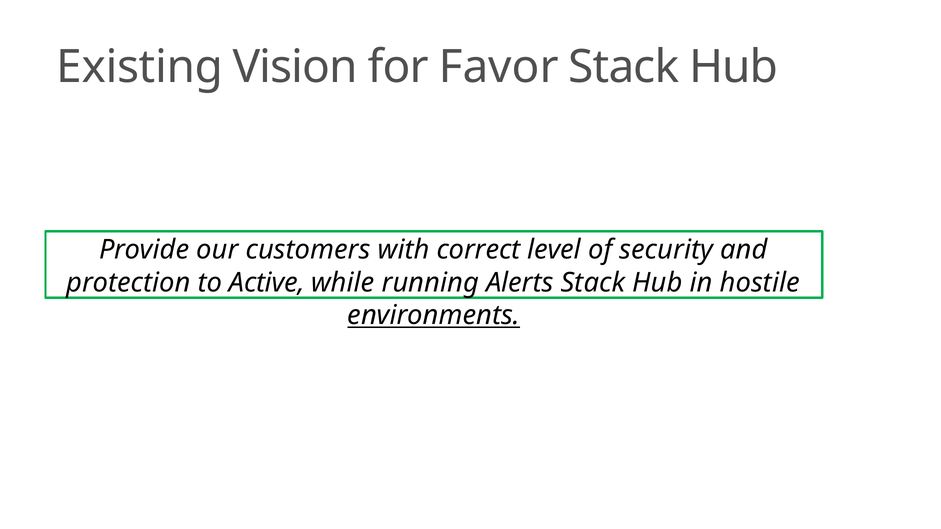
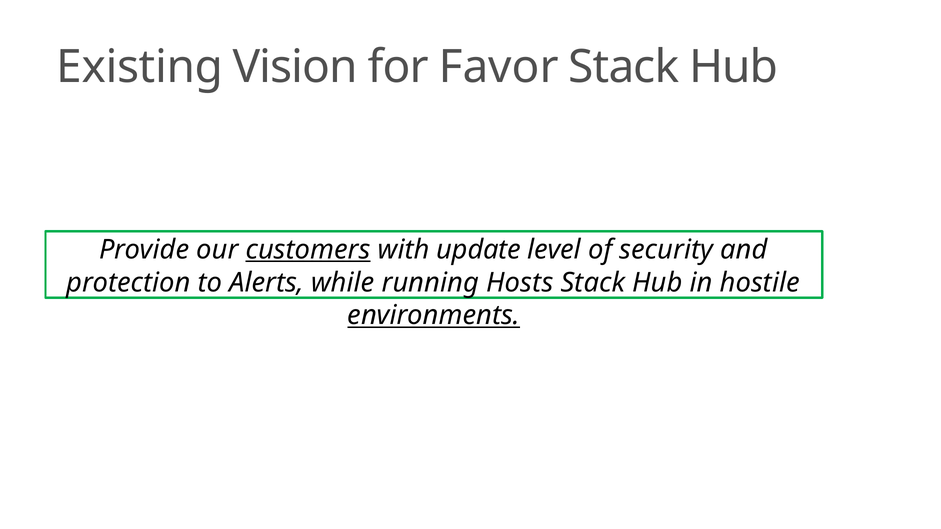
customers underline: none -> present (308, 250)
correct: correct -> update (479, 250)
Active: Active -> Alerts (267, 283)
Alerts: Alerts -> Hosts (520, 283)
